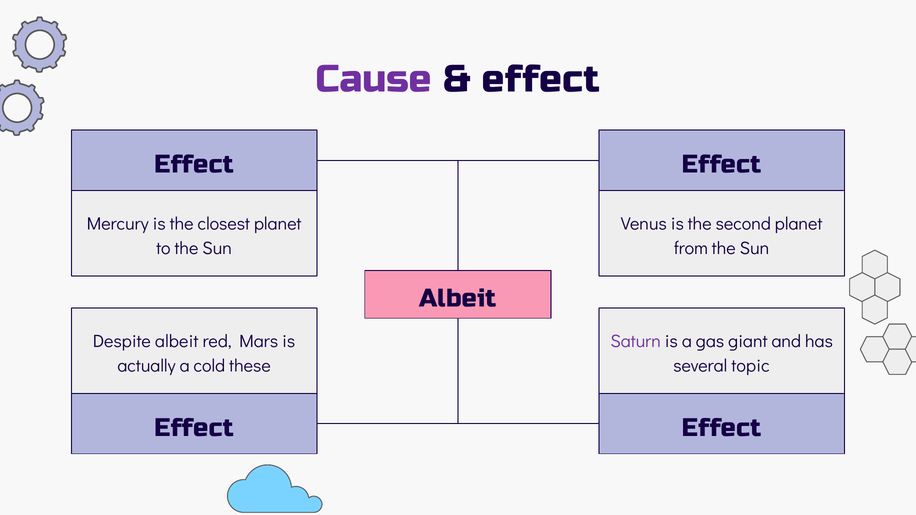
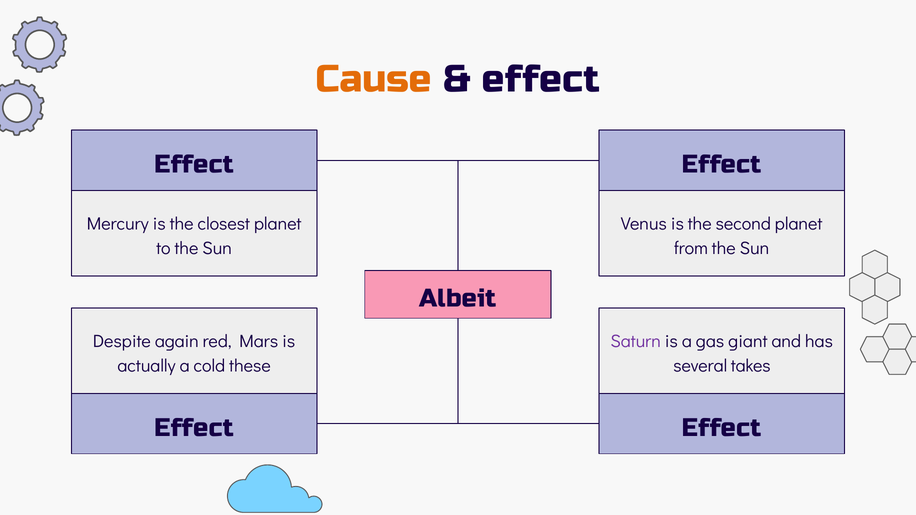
Cause colour: purple -> orange (374, 79)
Despite albeit: albeit -> again (177, 341)
topic: topic -> takes (751, 366)
